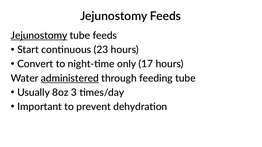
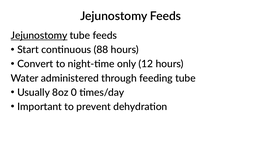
23: 23 -> 88 (101, 50)
17: 17 -> 12 (146, 64)
administered underline: present -> none (70, 78)
3: 3 -> 0 (74, 93)
